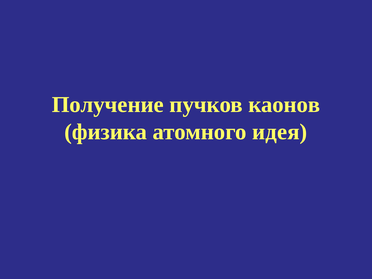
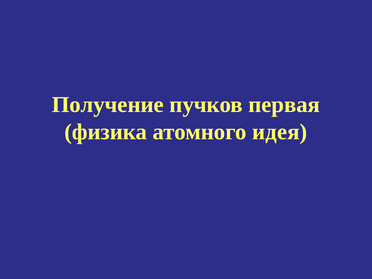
каонов: каонов -> первая (284, 105)
